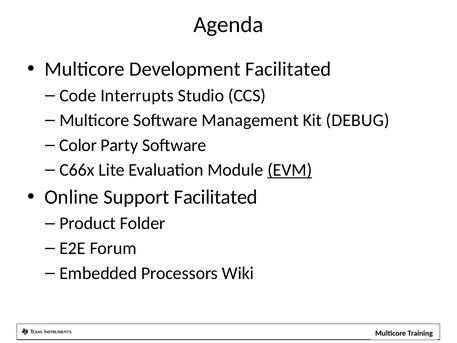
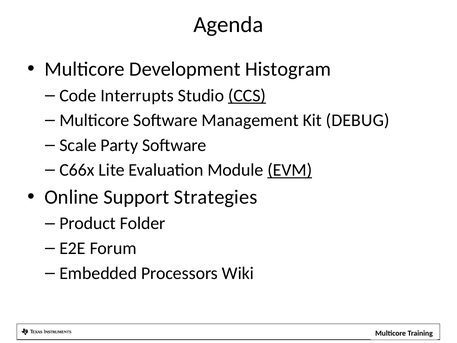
Development Facilitated: Facilitated -> Histogram (288, 69)
CCS underline: none -> present (247, 95)
Color: Color -> Scale (78, 145)
Support Facilitated: Facilitated -> Strategies (216, 197)
